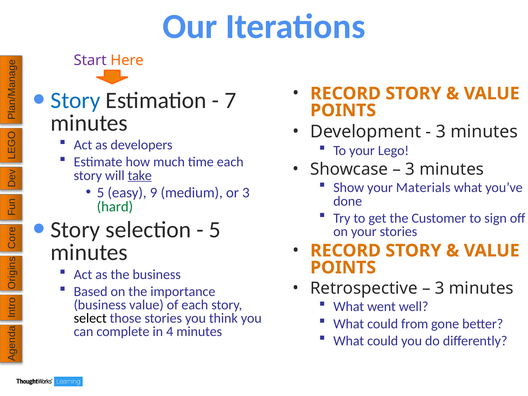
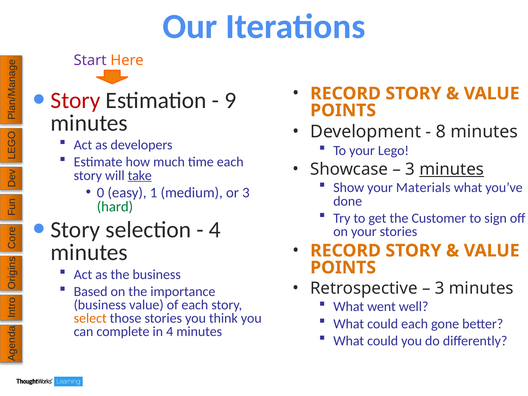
Story colour: blue -> red (75, 100)
7: 7 -> 9 (230, 100)
3: 3 -> 8 (441, 132)
minutes underline: none -> present (452, 169)
5: 5 -> 0 (100, 193)
9: 9 -> 1 (154, 193)
5: 5 -> 4 (215, 230)
select colour: black -> orange (90, 318)
could from: from -> each (415, 324)
